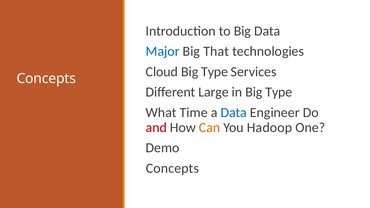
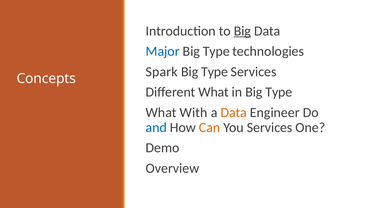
Big underline: none -> present (242, 31)
That: That -> Type (216, 51)
Cloud: Cloud -> Spark (162, 72)
Different Large: Large -> What (214, 92)
Time: Time -> With (194, 113)
Data colour: blue -> orange (234, 113)
and colour: red -> blue (156, 128)
You Hadoop: Hadoop -> Services (270, 128)
Concepts: Concepts -> Overview (172, 168)
